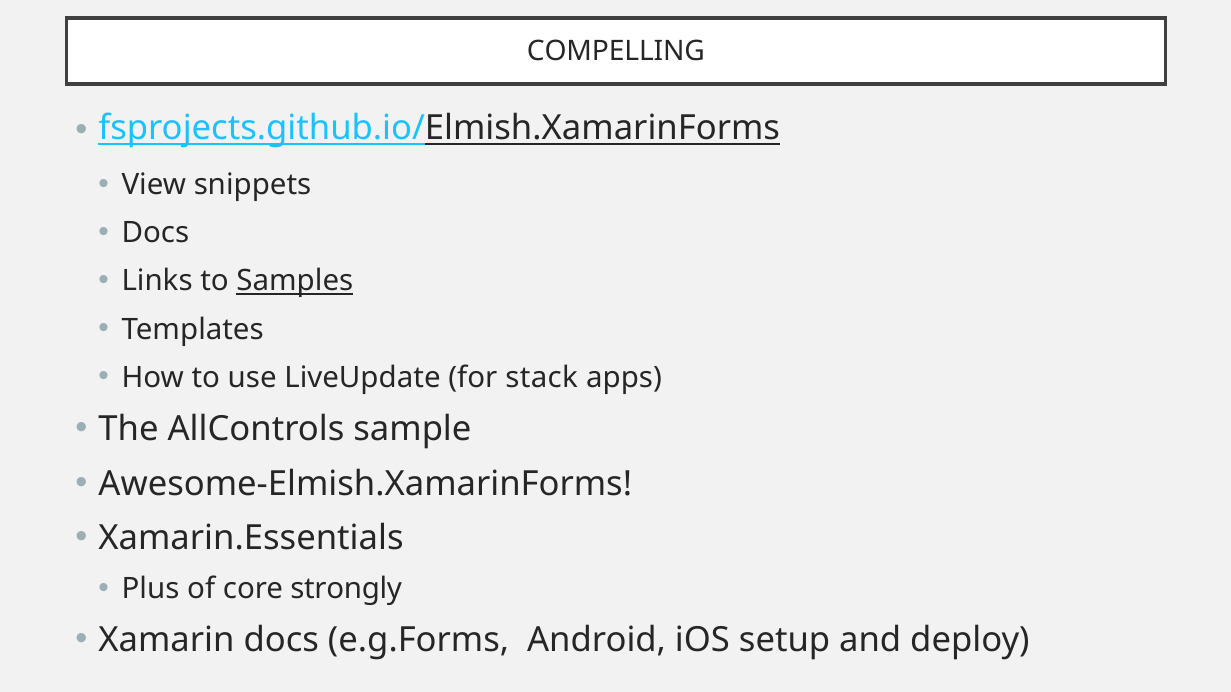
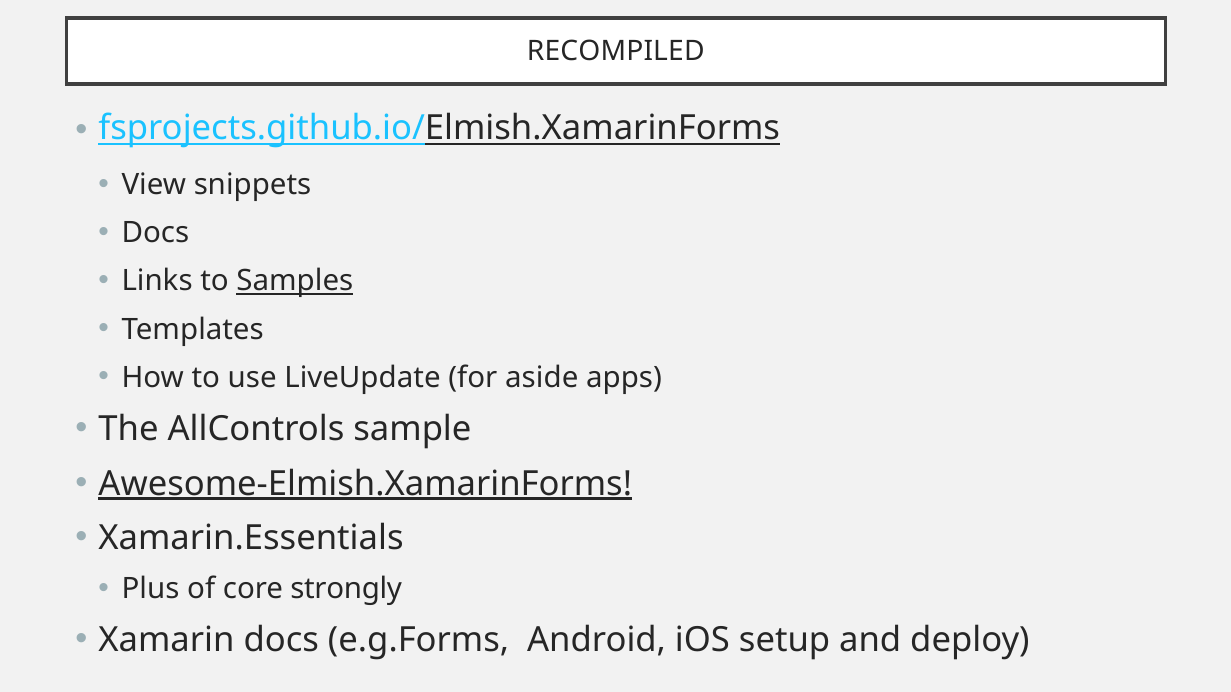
COMPELLING: COMPELLING -> RECOMPILED (616, 51)
stack: stack -> aside (542, 378)
Awesome-Elmish.XamarinForms underline: none -> present (365, 484)
